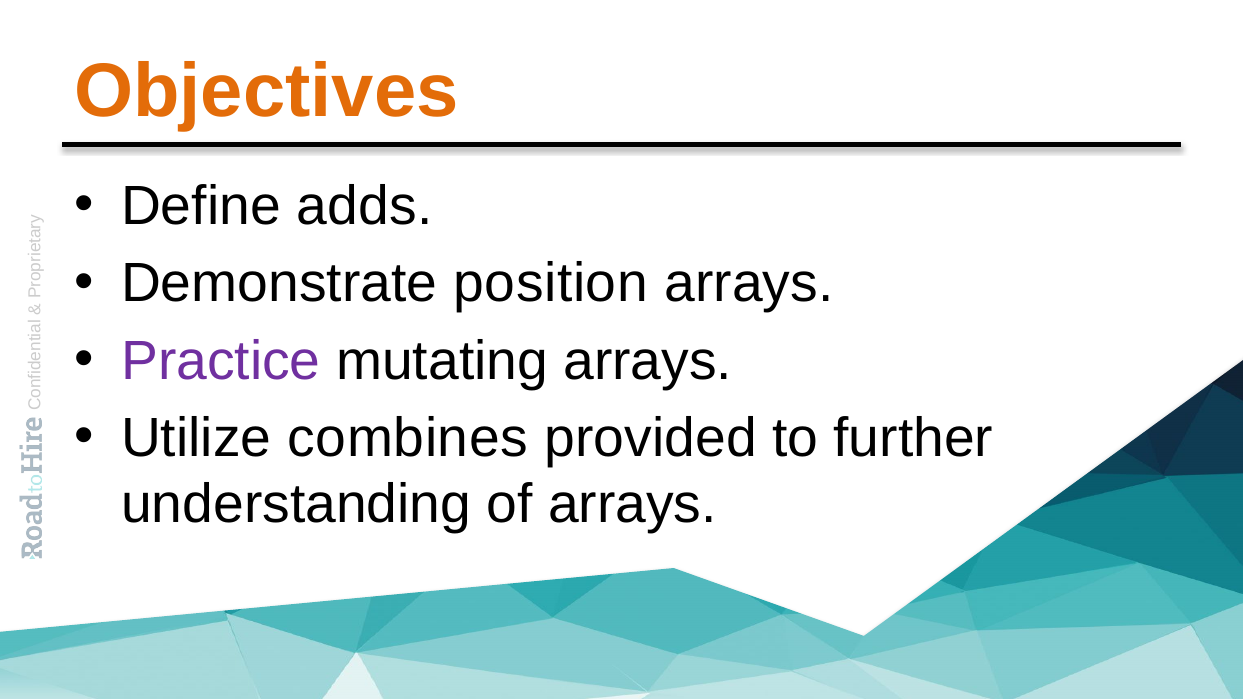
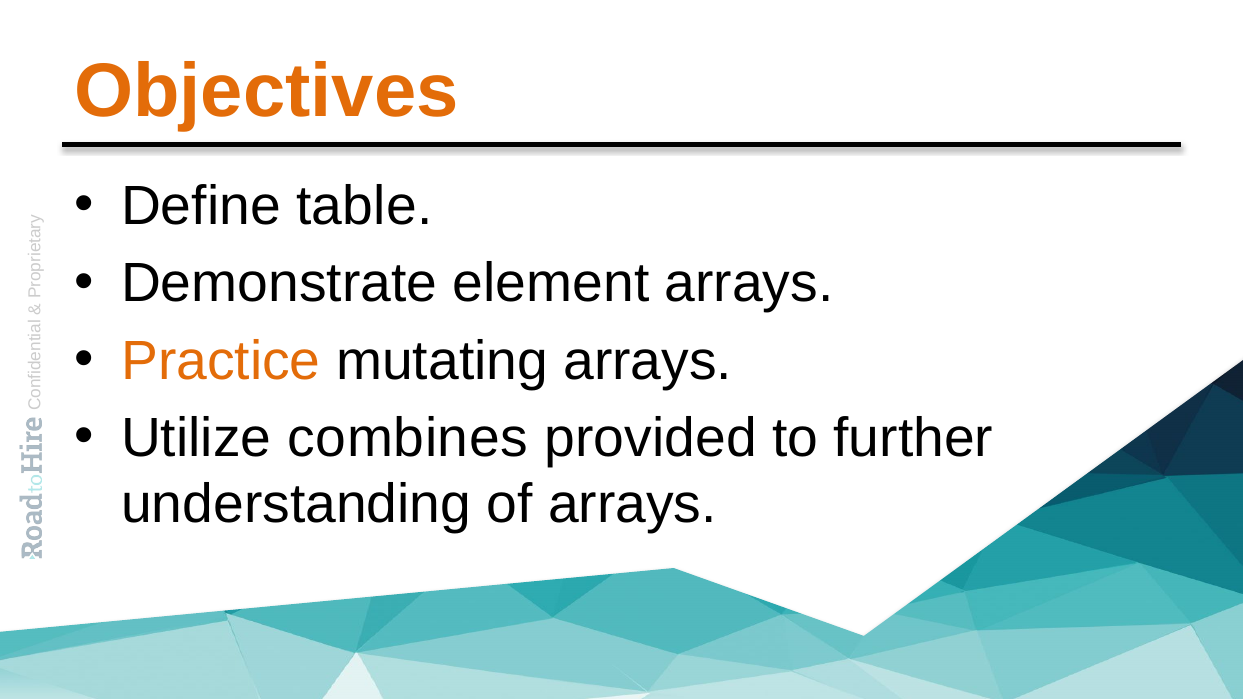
adds: adds -> table (365, 206)
position: position -> element (551, 284)
Practice colour: purple -> orange (221, 361)
